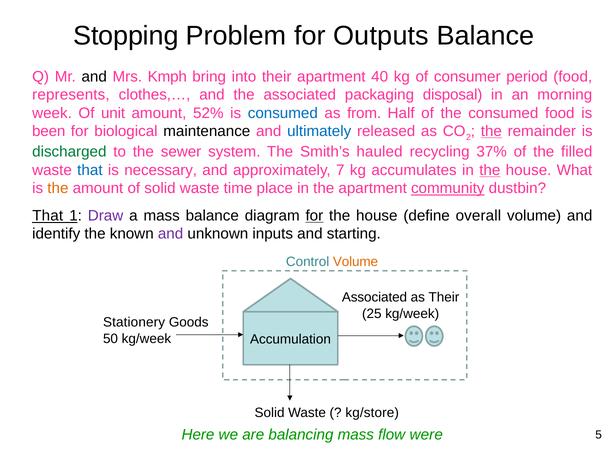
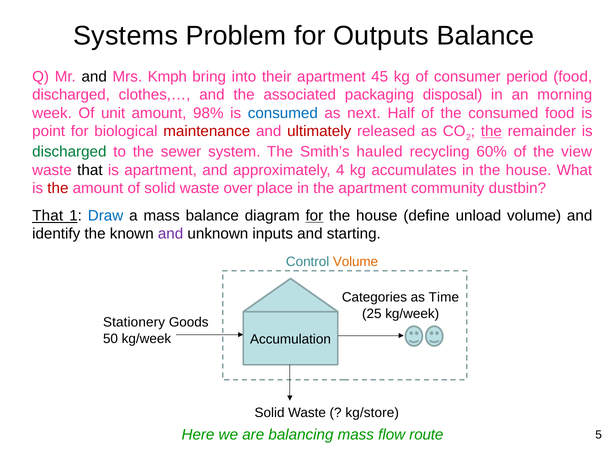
Stopping: Stopping -> Systems (126, 36)
40: 40 -> 45 (380, 77)
represents: represents -> discharged (71, 95)
52%: 52% -> 98% (208, 113)
from: from -> next (364, 113)
been: been -> point (49, 131)
maintenance colour: black -> red (207, 131)
ultimately colour: blue -> red (319, 131)
37%: 37% -> 60% (492, 152)
filled: filled -> view (577, 152)
that colour: blue -> black (90, 170)
is necessary: necessary -> apartment (161, 170)
7: 7 -> 4 (340, 170)
the underline: present -> none (490, 170)
the colour: orange -> red (58, 188)
time: time -> over (238, 188)
community underline: present -> none (448, 188)
Draw colour: purple -> blue (106, 216)
overall: overall -> unload (478, 216)
Associated: Associated -> Categories (374, 297)
as Their: Their -> Time (444, 297)
were: were -> route (426, 435)
